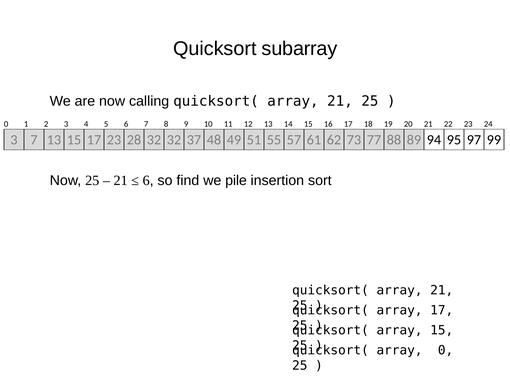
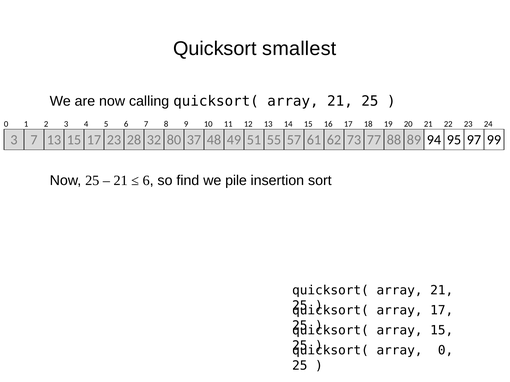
subarray: subarray -> smallest (299, 49)
32 32: 32 -> 80 (174, 140)
